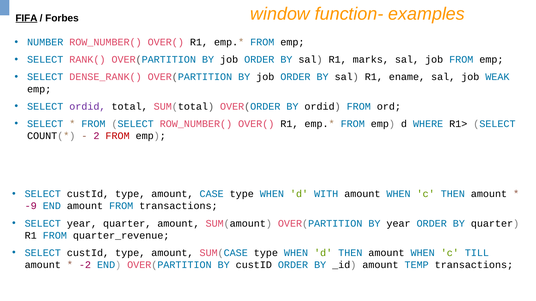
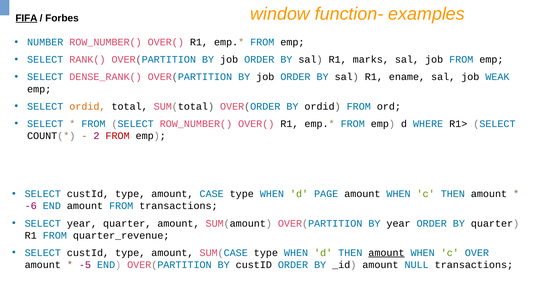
ordid colour: purple -> orange (87, 107)
WITH: WITH -> PAGE (326, 194)
-9: -9 -> -6 (31, 206)
amount underline: none -> present (386, 253)
TILL: TILL -> OVER (477, 253)
-2: -2 -> -5 (85, 265)
TEMP: TEMP -> NULL (417, 265)
